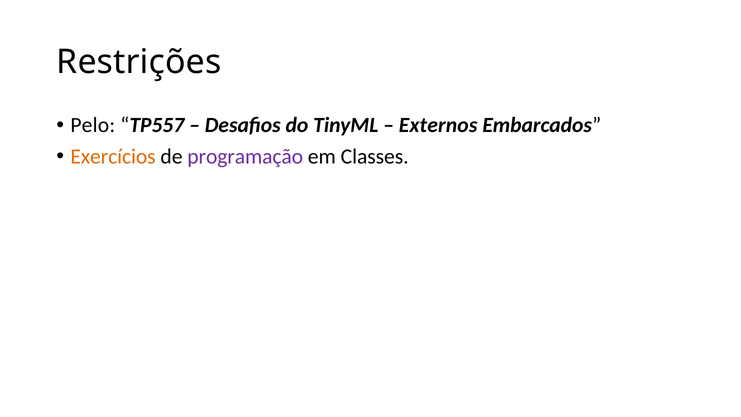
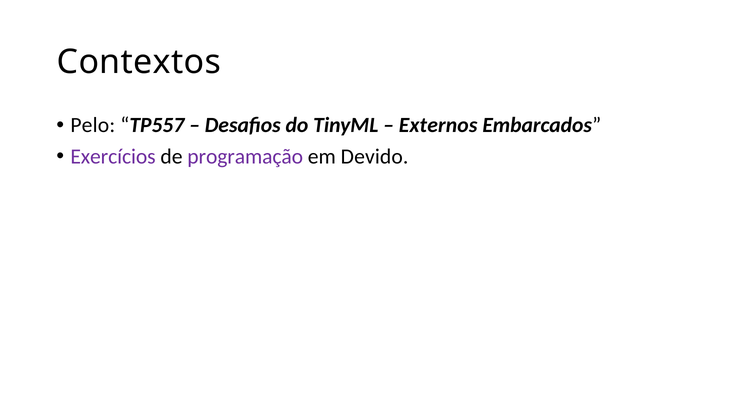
Restrições: Restrições -> Contextos (139, 62)
Exercícios colour: orange -> purple (113, 156)
Classes: Classes -> Devido (375, 156)
